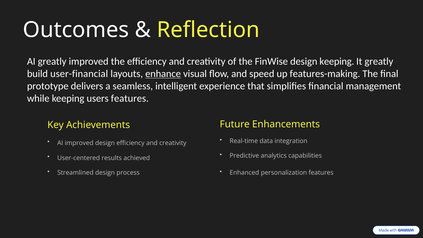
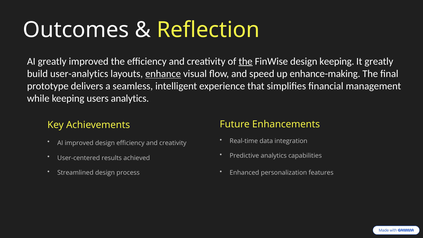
the underline: none -> present (246, 61)
user-financial: user-financial -> user-analytics (79, 74)
features-making: features-making -> enhance-making (325, 74)
users features: features -> analytics (130, 98)
